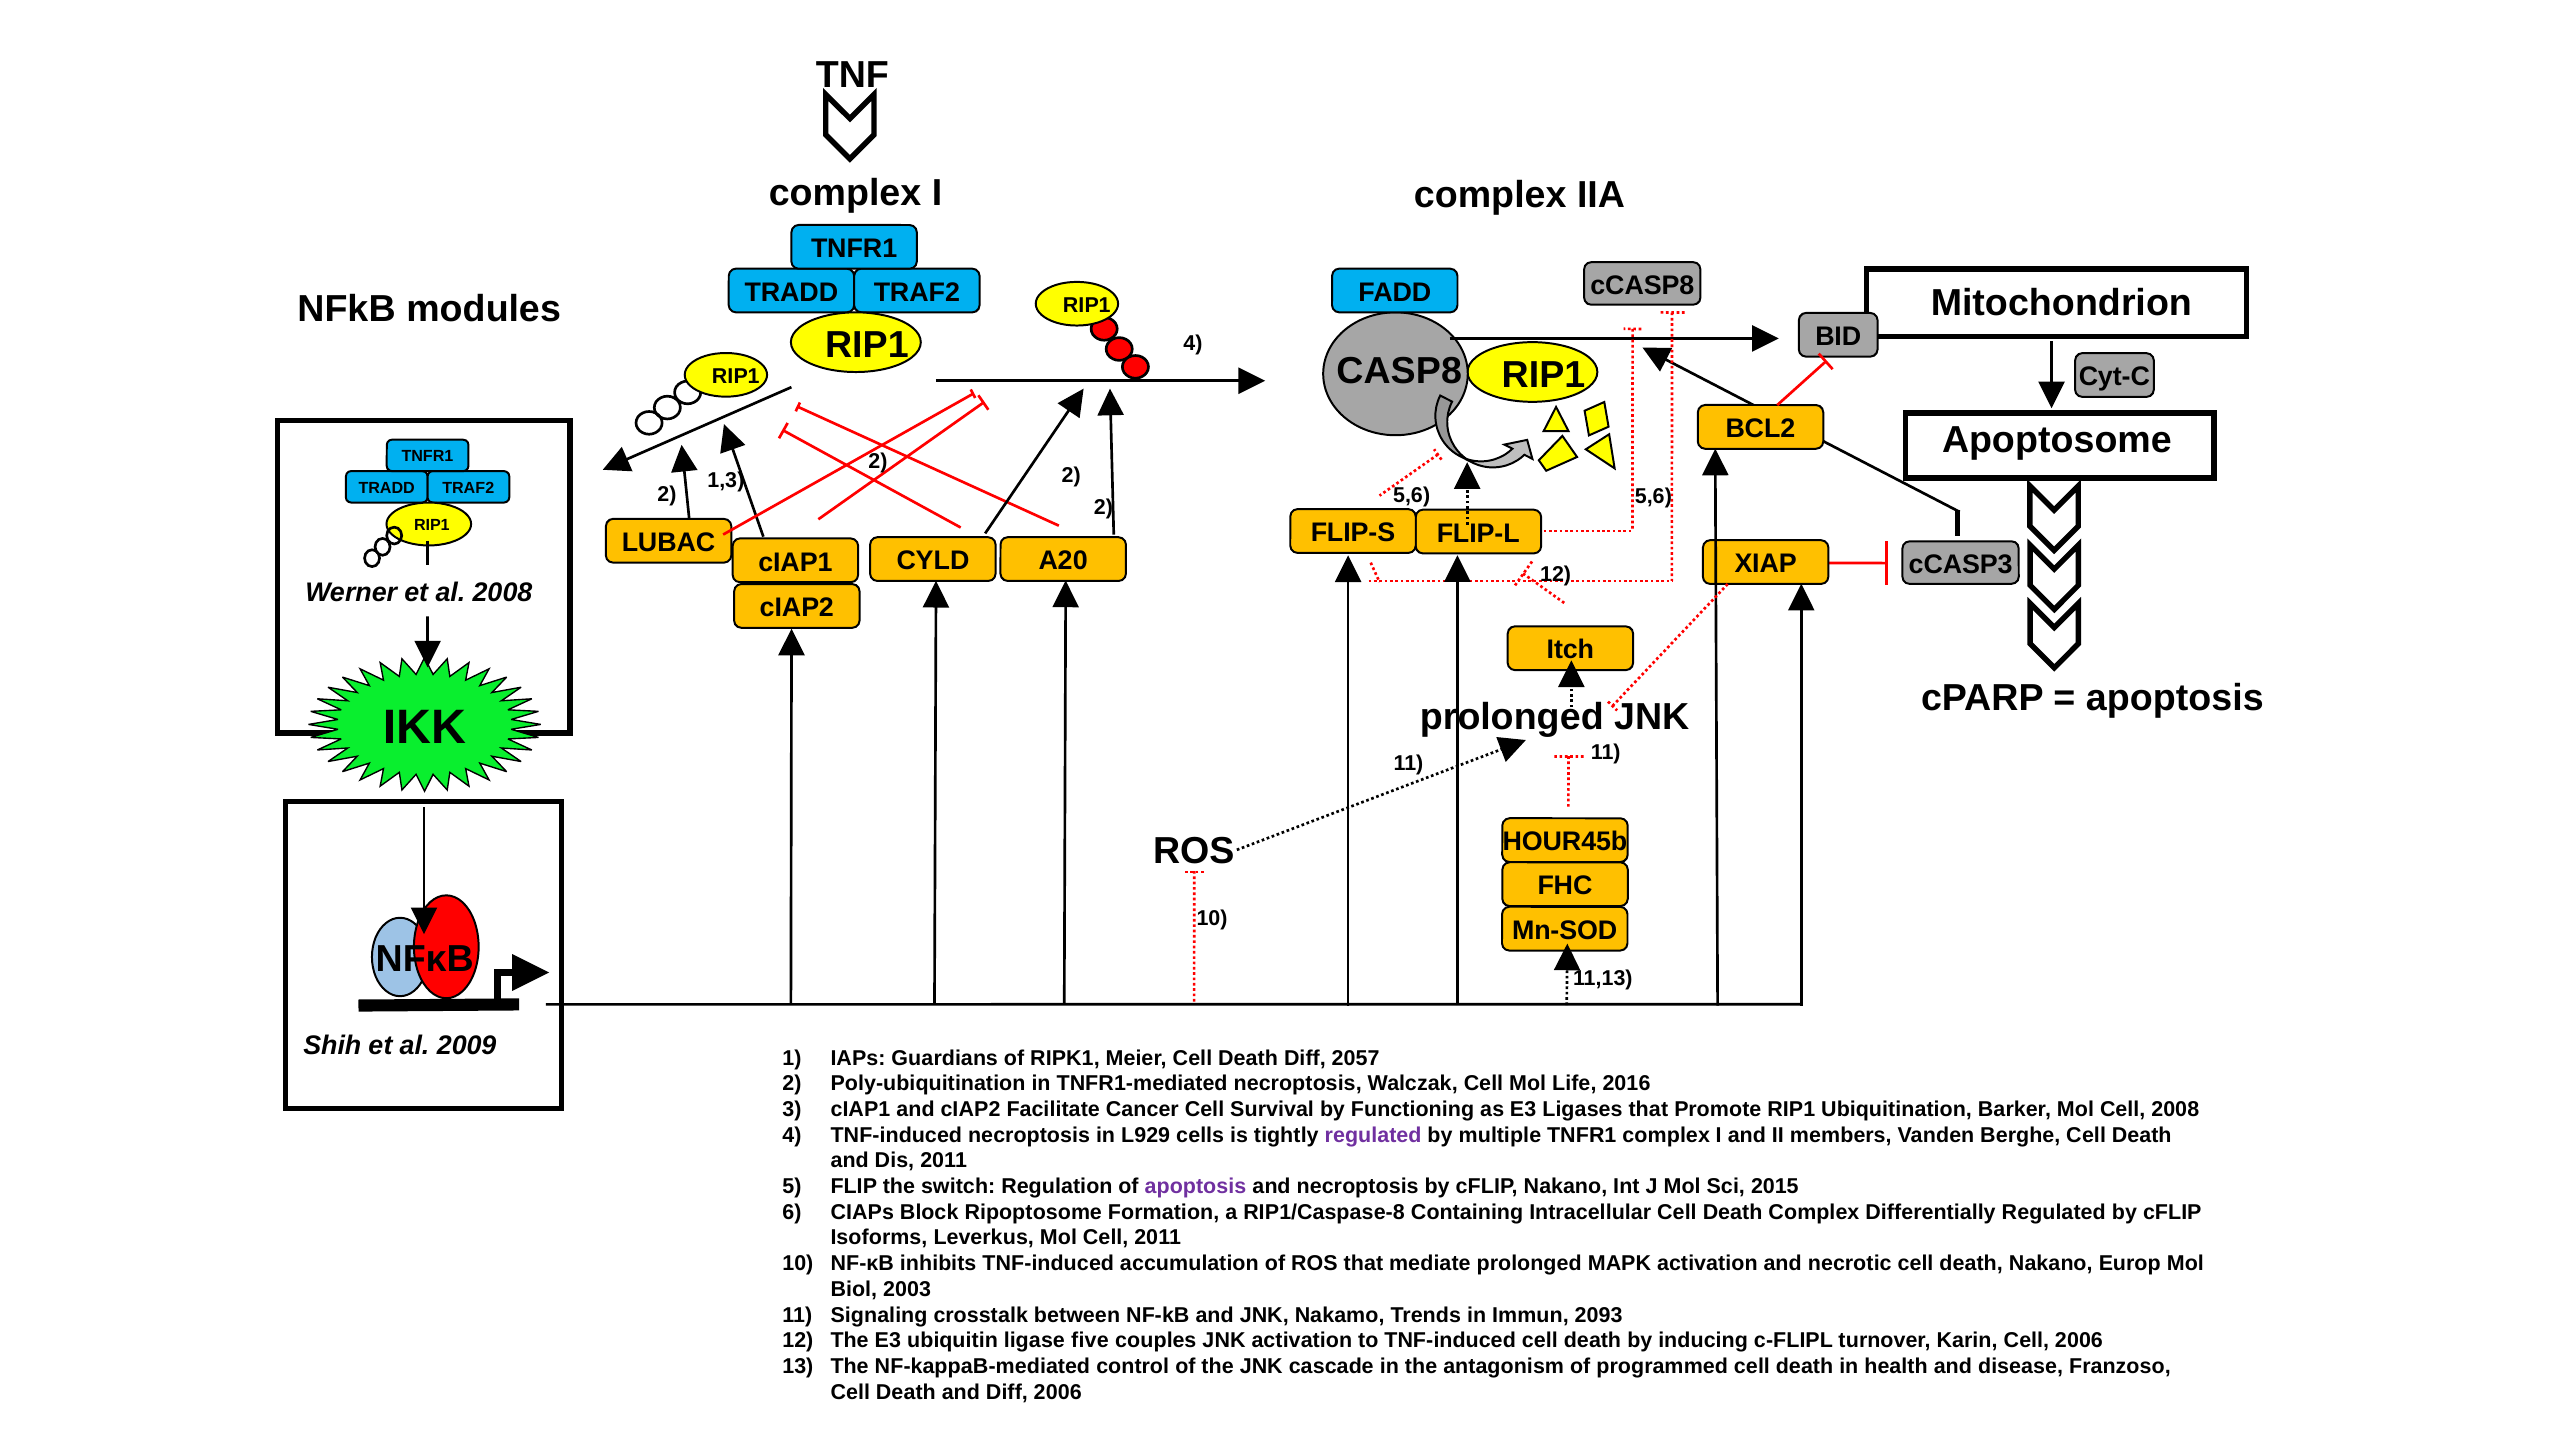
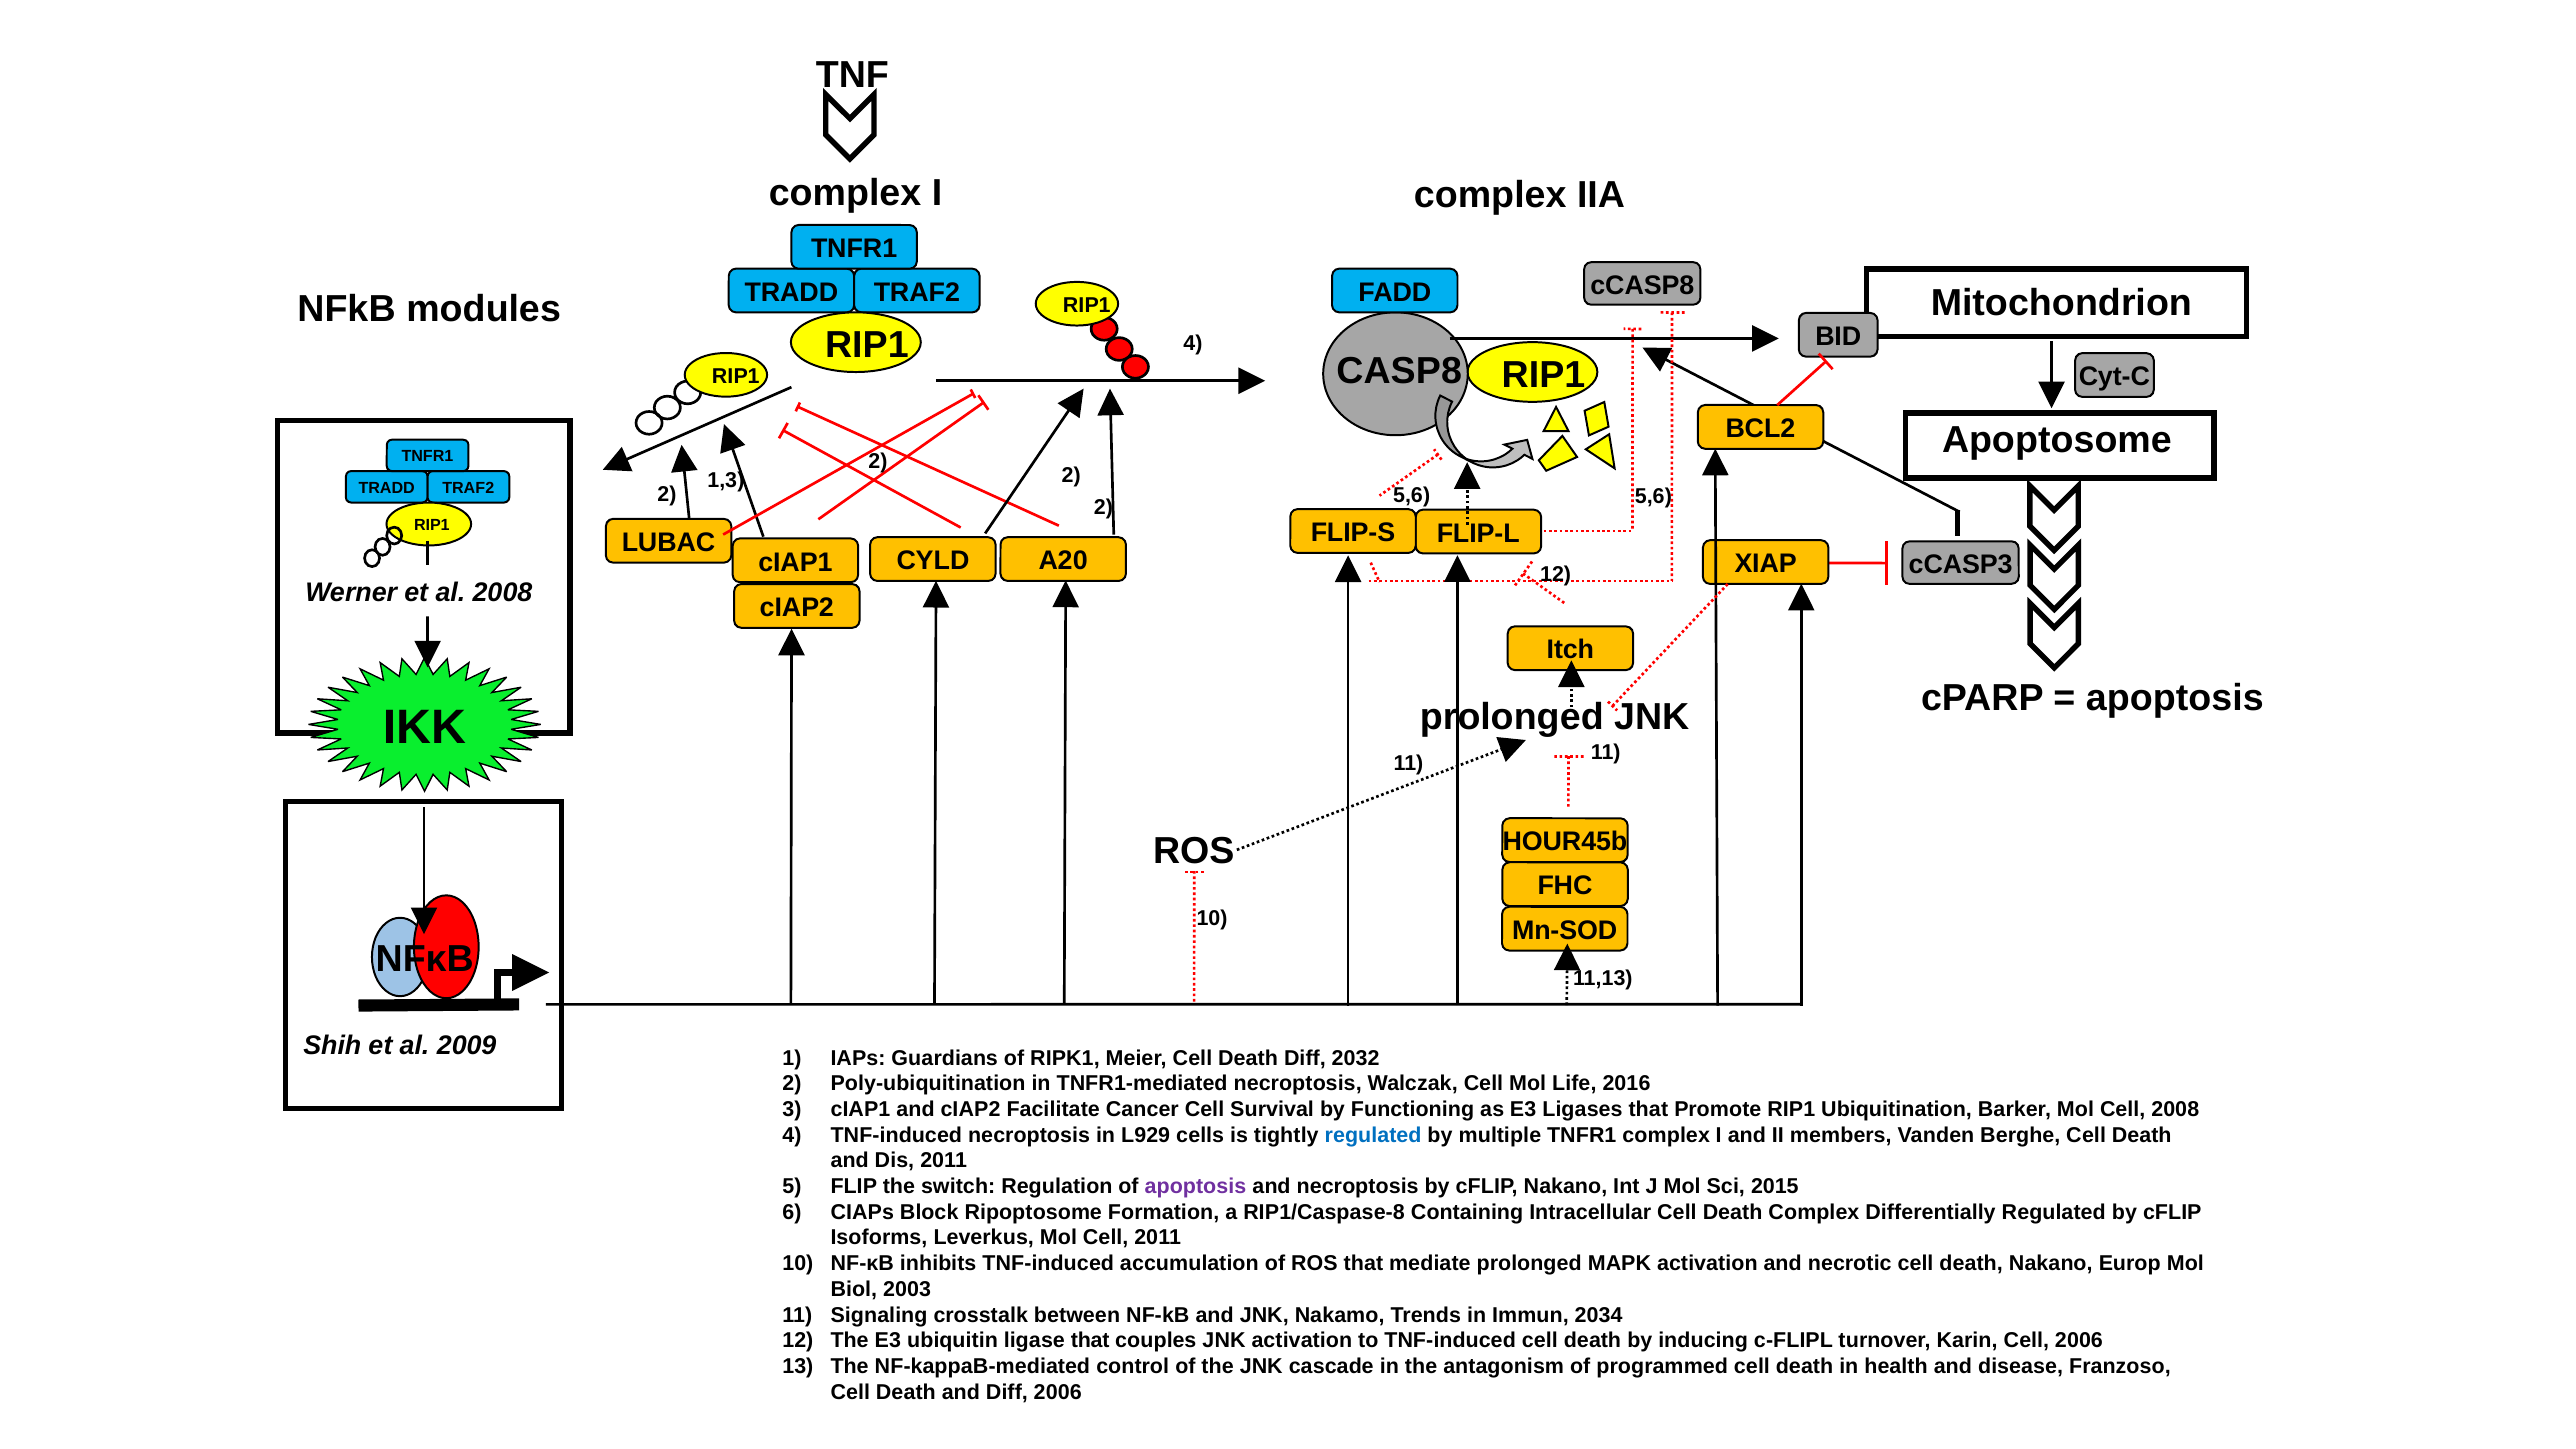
2057: 2057 -> 2032 (1356, 1058)
regulated colour: purple -> blue (1373, 1135)
2093: 2093 -> 2034 (1599, 1315)
ligase five: five -> that (1090, 1341)
